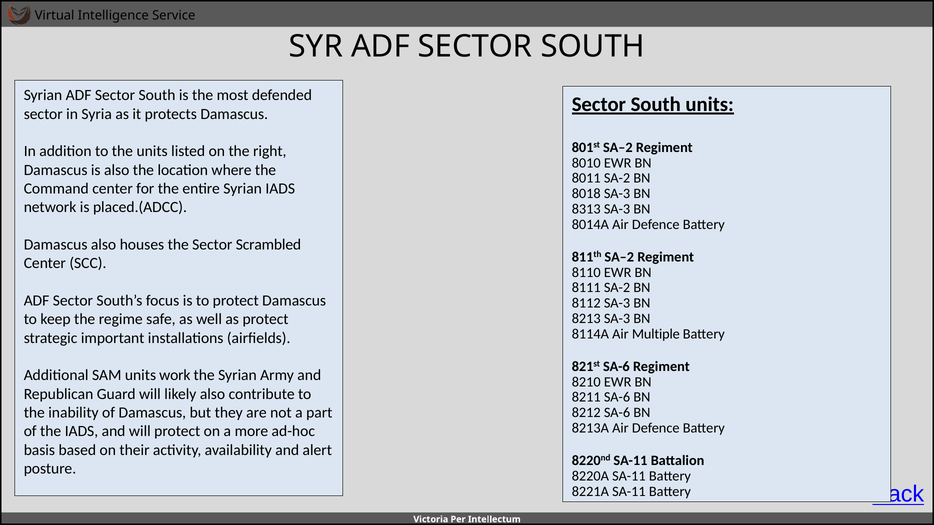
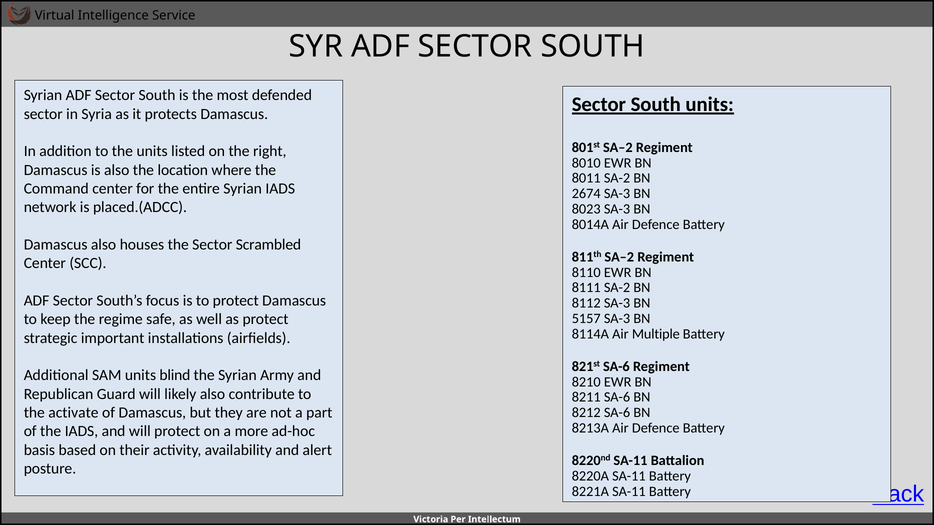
8018: 8018 -> 2674 (586, 194)
8313: 8313 -> 8023 (586, 209)
8213: 8213 -> 5157 (586, 319)
work: work -> blind (175, 375)
inability: inability -> activate (73, 413)
